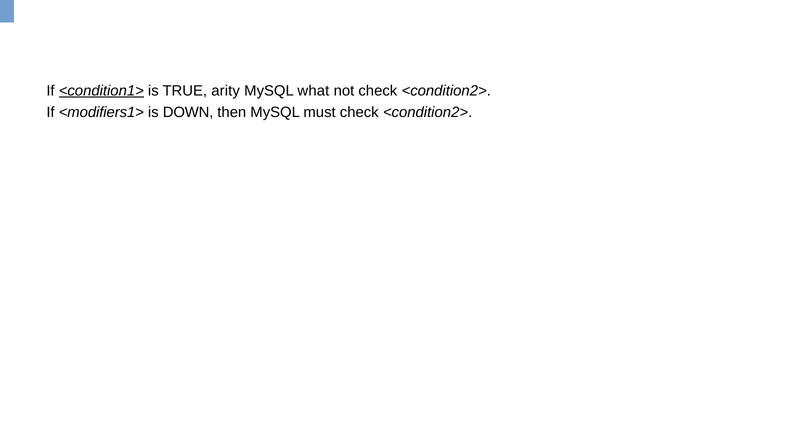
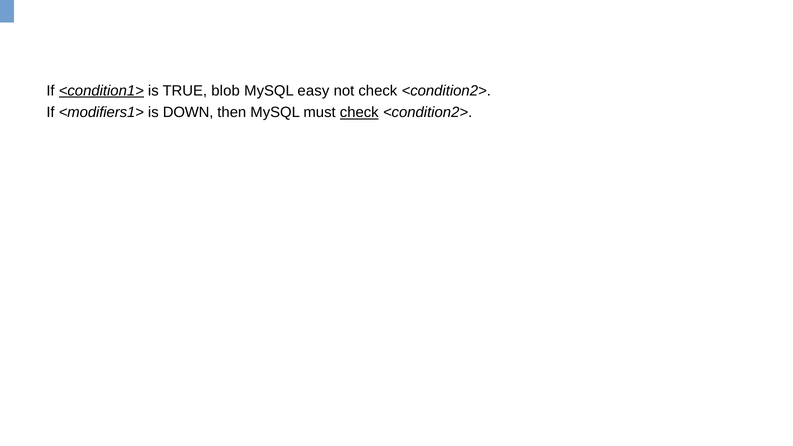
arity: arity -> blob (226, 91)
what: what -> easy (313, 91)
check underline: none -> present (359, 113)
